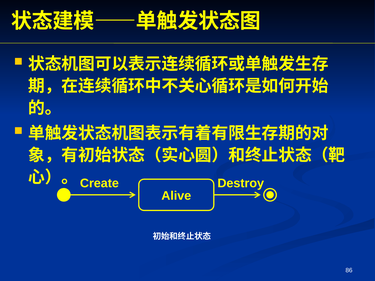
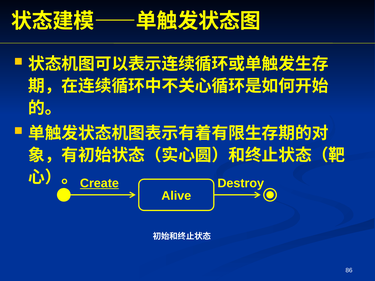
Create underline: none -> present (99, 183)
